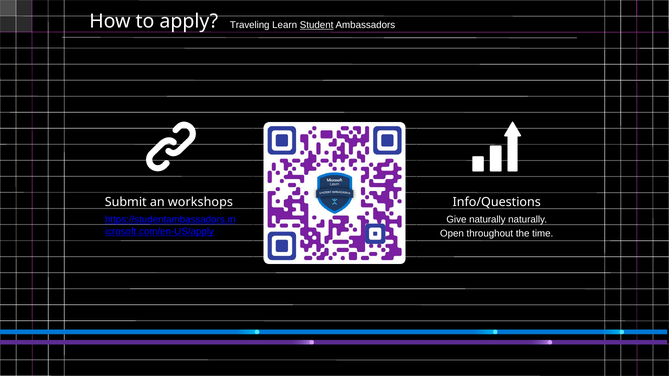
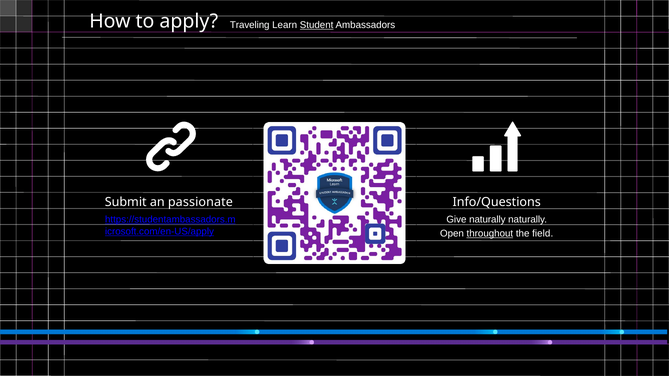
workshops: workshops -> passionate (200, 202)
throughout underline: none -> present (490, 234)
time: time -> field (543, 234)
